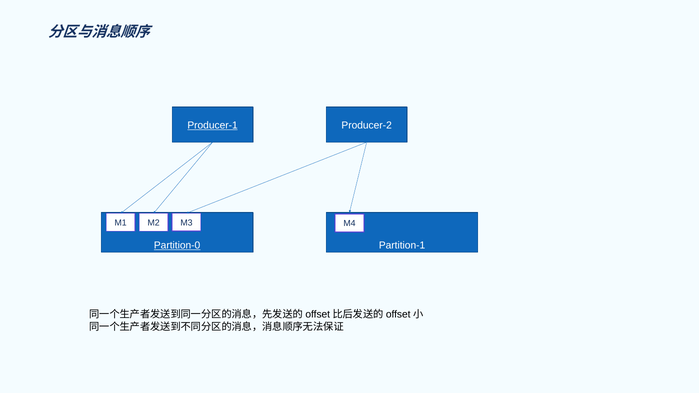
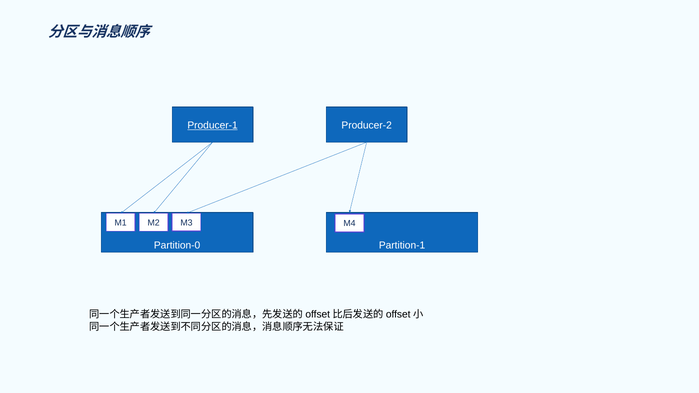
Partition-0 underline: present -> none (177, 246)
